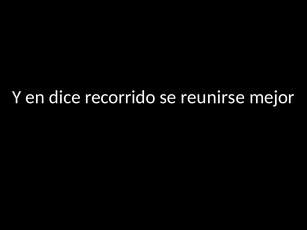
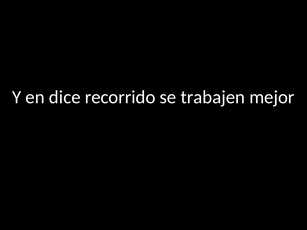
reunirse: reunirse -> trabajen (213, 97)
